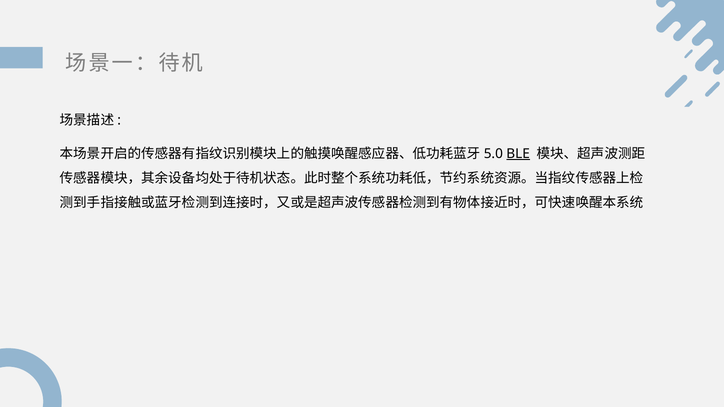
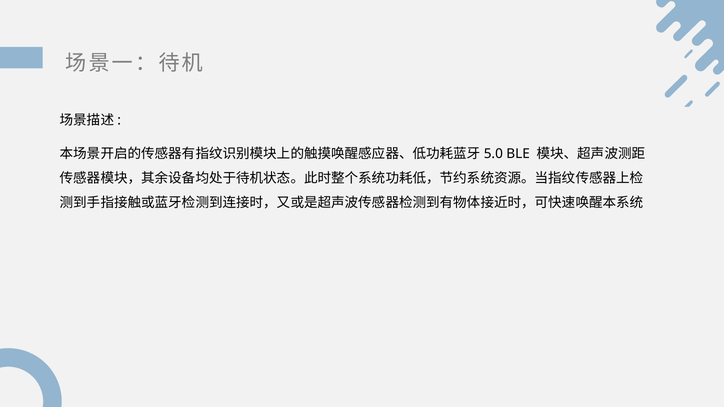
BLE underline: present -> none (518, 154)
